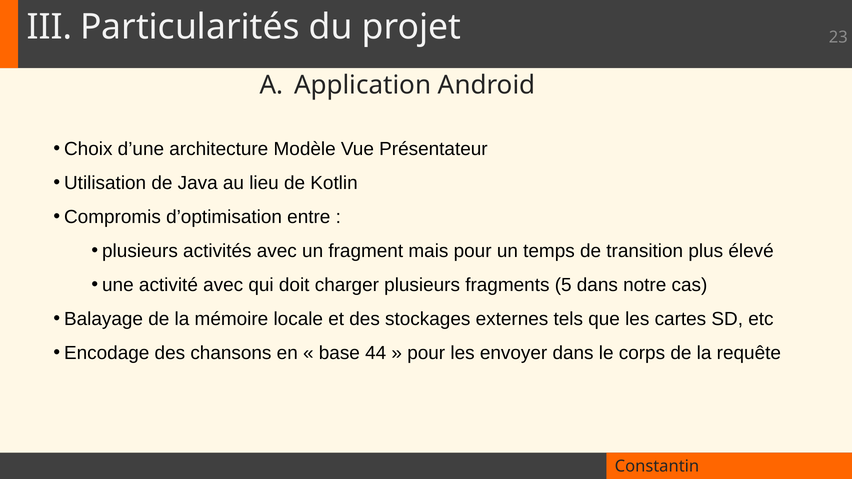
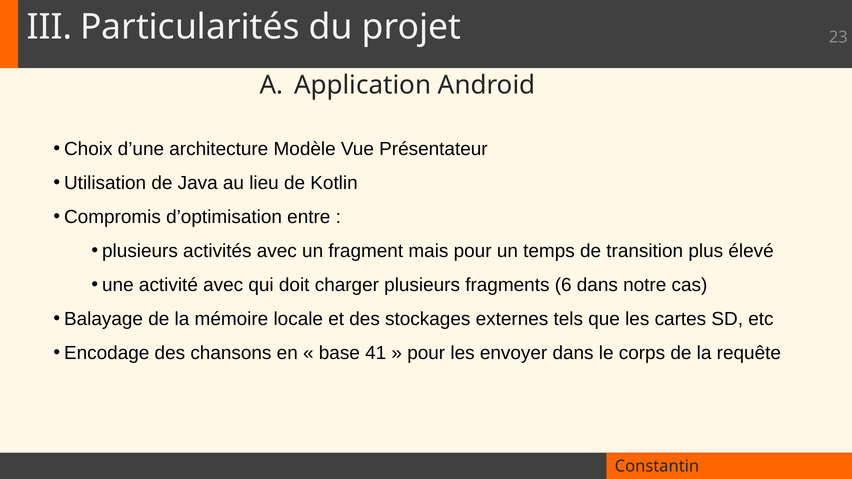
5: 5 -> 6 (563, 285)
44: 44 -> 41 (376, 353)
